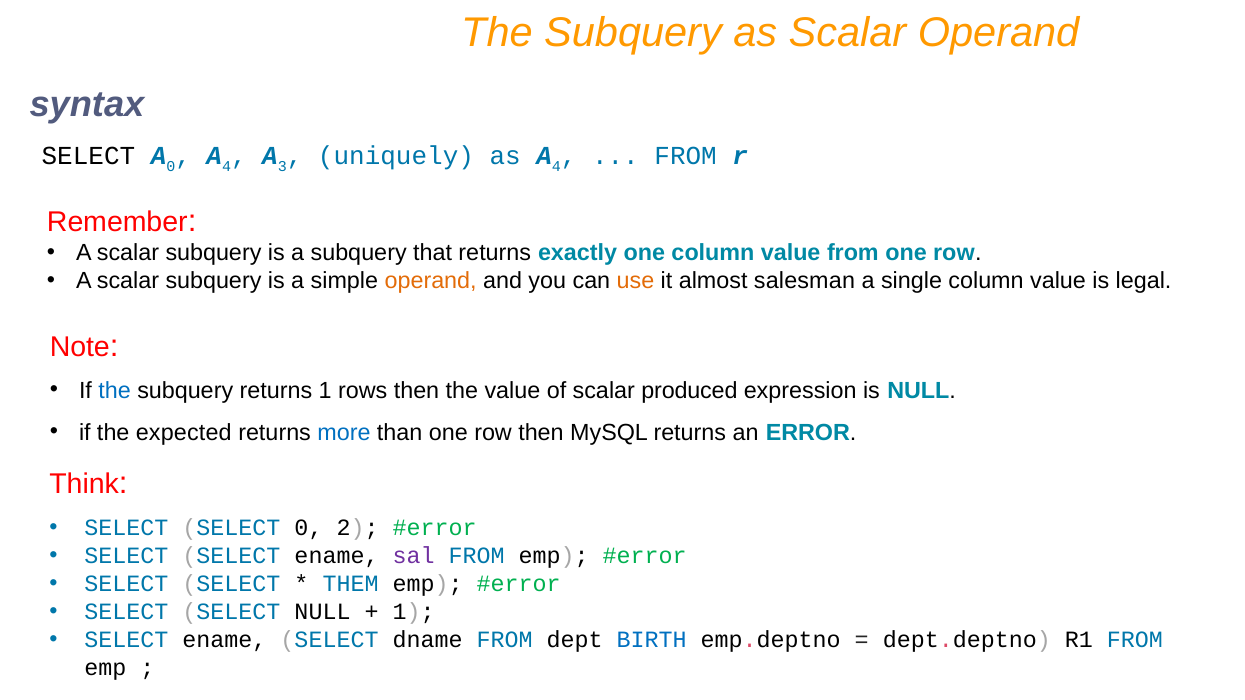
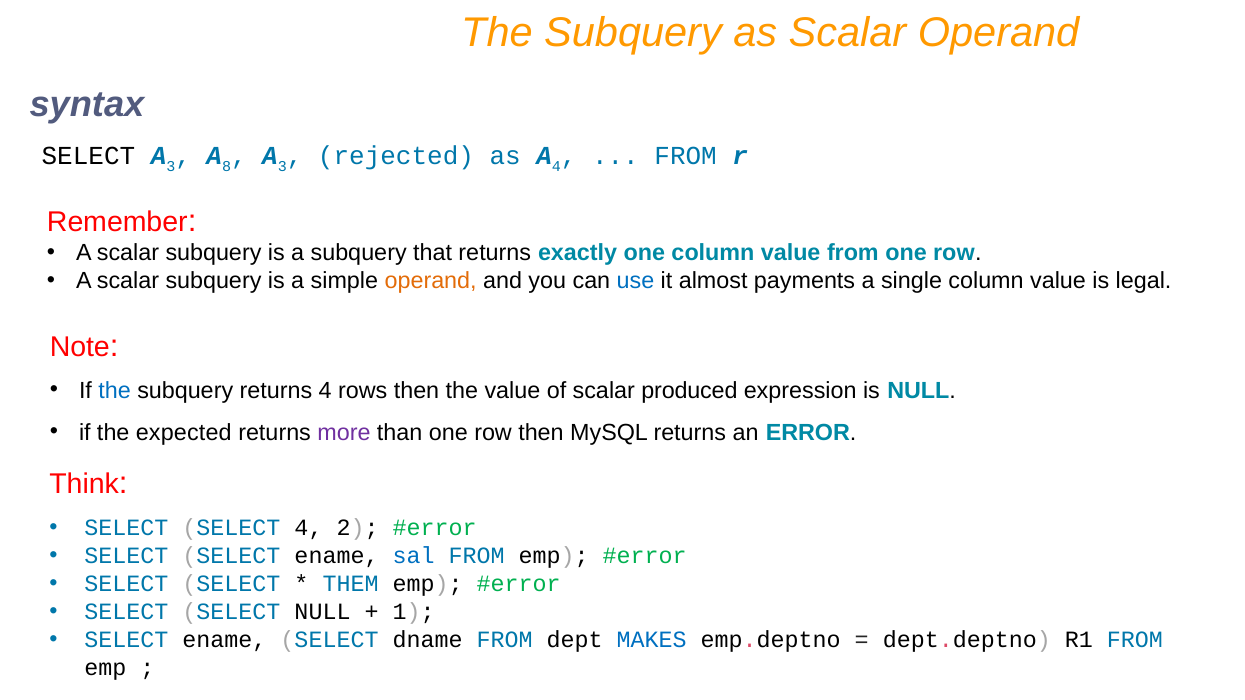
0: 0 -> 3 (171, 166)
4: 4 -> 8 (227, 166)
uniquely: uniquely -> rejected (396, 156)
use colour: orange -> blue (636, 281)
salesman: salesman -> payments (805, 281)
returns 1: 1 -> 4 (325, 391)
more colour: blue -> purple (344, 433)
SELECT 0: 0 -> 4 (309, 528)
sal colour: purple -> blue (414, 556)
BIRTH: BIRTH -> MAKES (652, 640)
